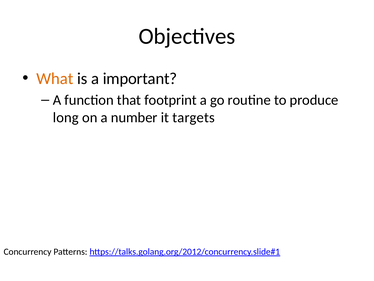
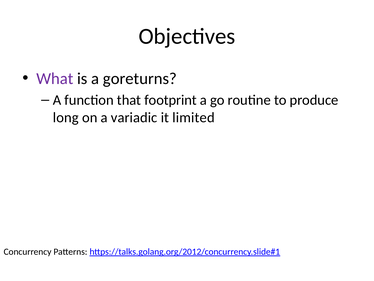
What colour: orange -> purple (55, 78)
important: important -> goreturns (140, 78)
number: number -> variadic (134, 117)
targets: targets -> limited (194, 117)
